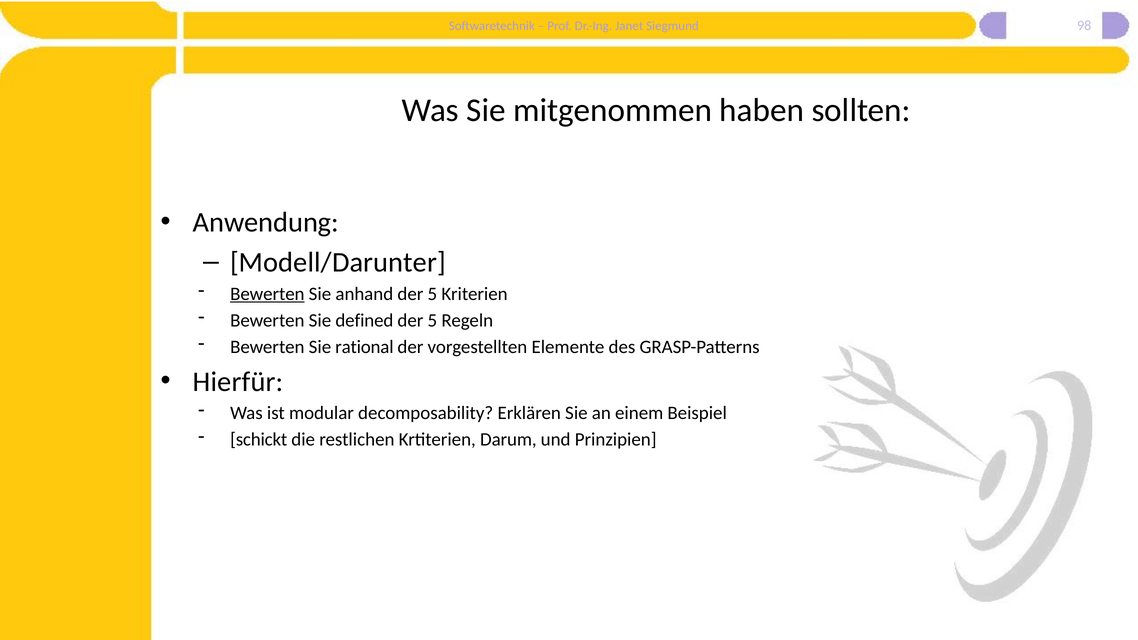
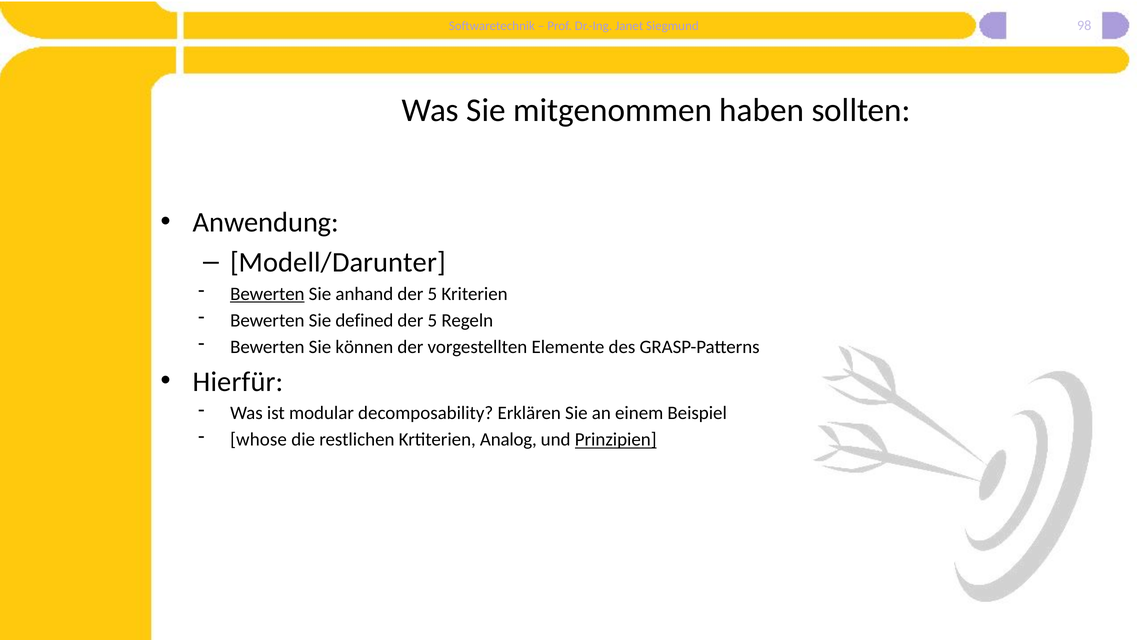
rational: rational -> können (364, 347)
schickt: schickt -> whose (259, 440)
Darum: Darum -> Analog (508, 440)
Prinzipien underline: none -> present (616, 440)
